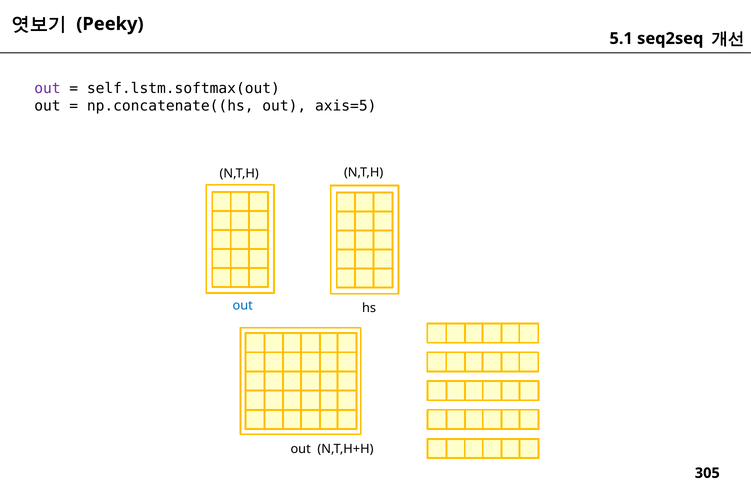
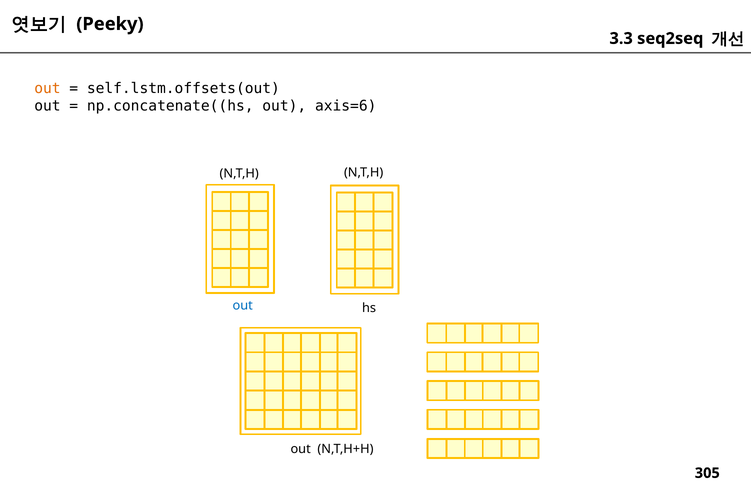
5.1: 5.1 -> 3.3 (621, 38)
out colour: purple -> orange (47, 89)
self.lstm.softmax(out: self.lstm.softmax(out -> self.lstm.offsets(out (183, 89)
axis=5: axis=5 -> axis=6 (346, 106)
